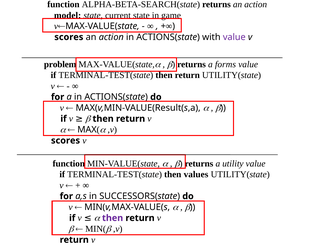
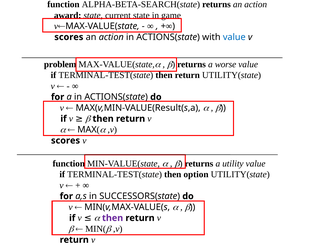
model: model -> award (68, 15)
value colour: purple -> blue (234, 37)
forms: forms -> worse (226, 64)
values: values -> option (196, 174)
